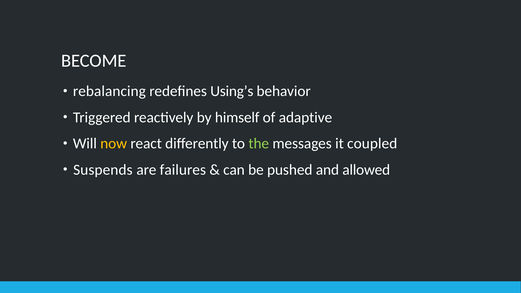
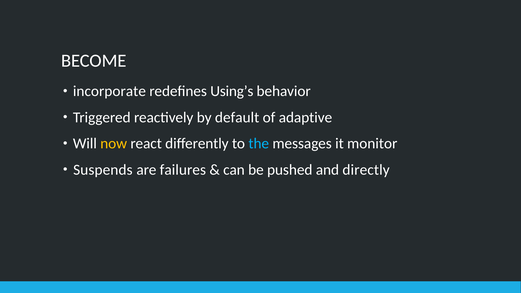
rebalancing: rebalancing -> incorporate (109, 91)
himself: himself -> default (237, 117)
the colour: light green -> light blue (259, 144)
coupled: coupled -> monitor (372, 144)
allowed: allowed -> directly (366, 170)
